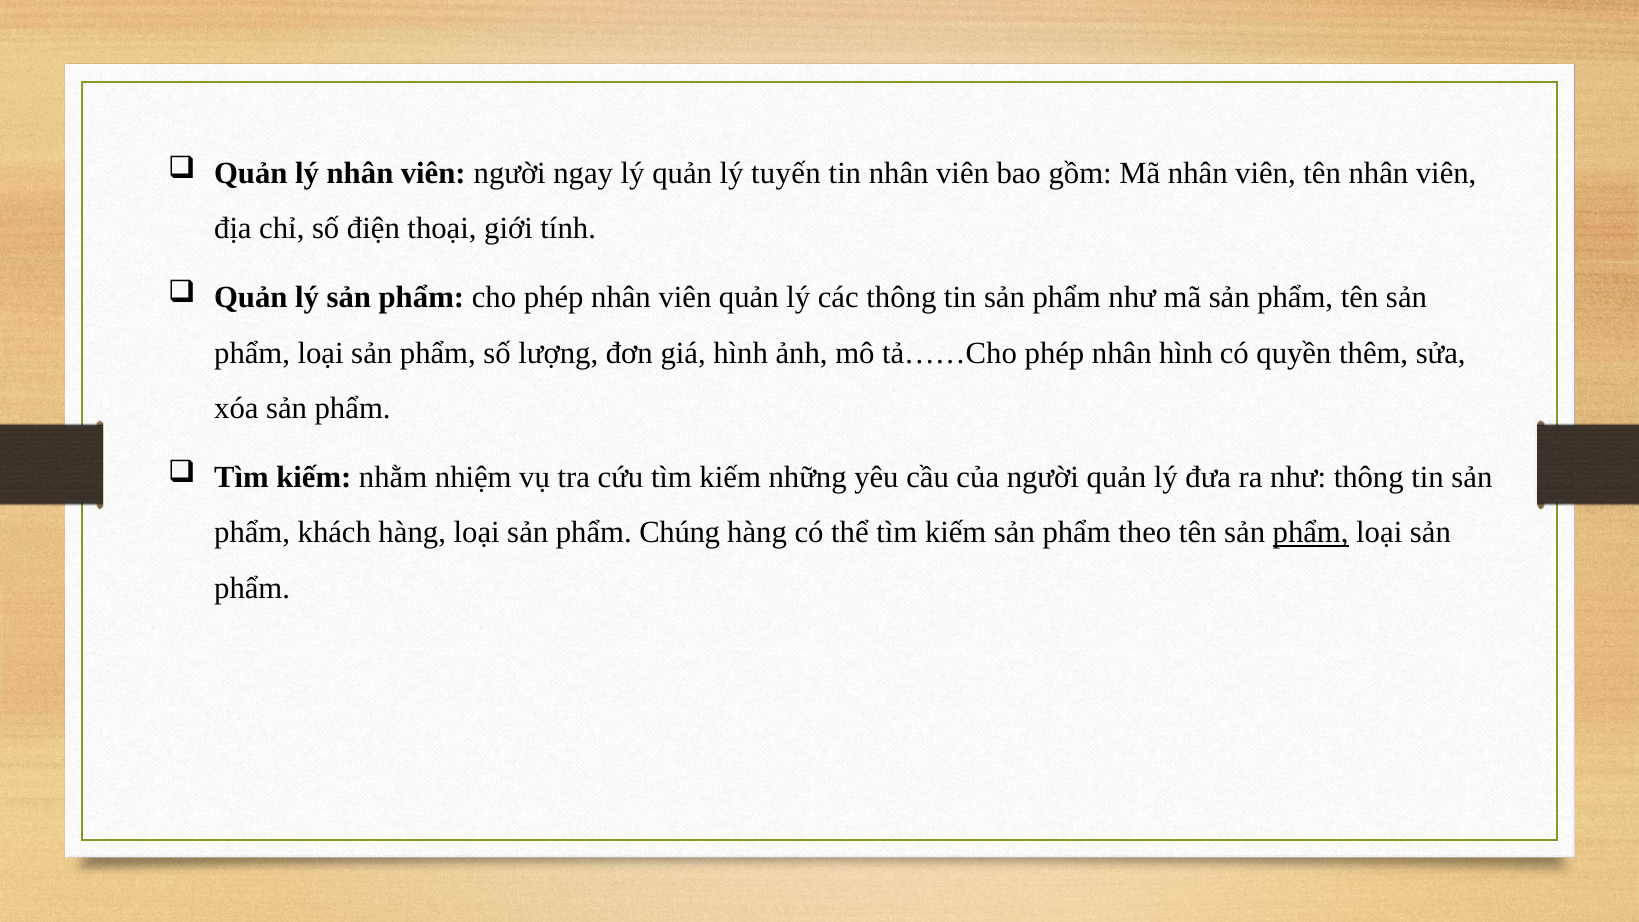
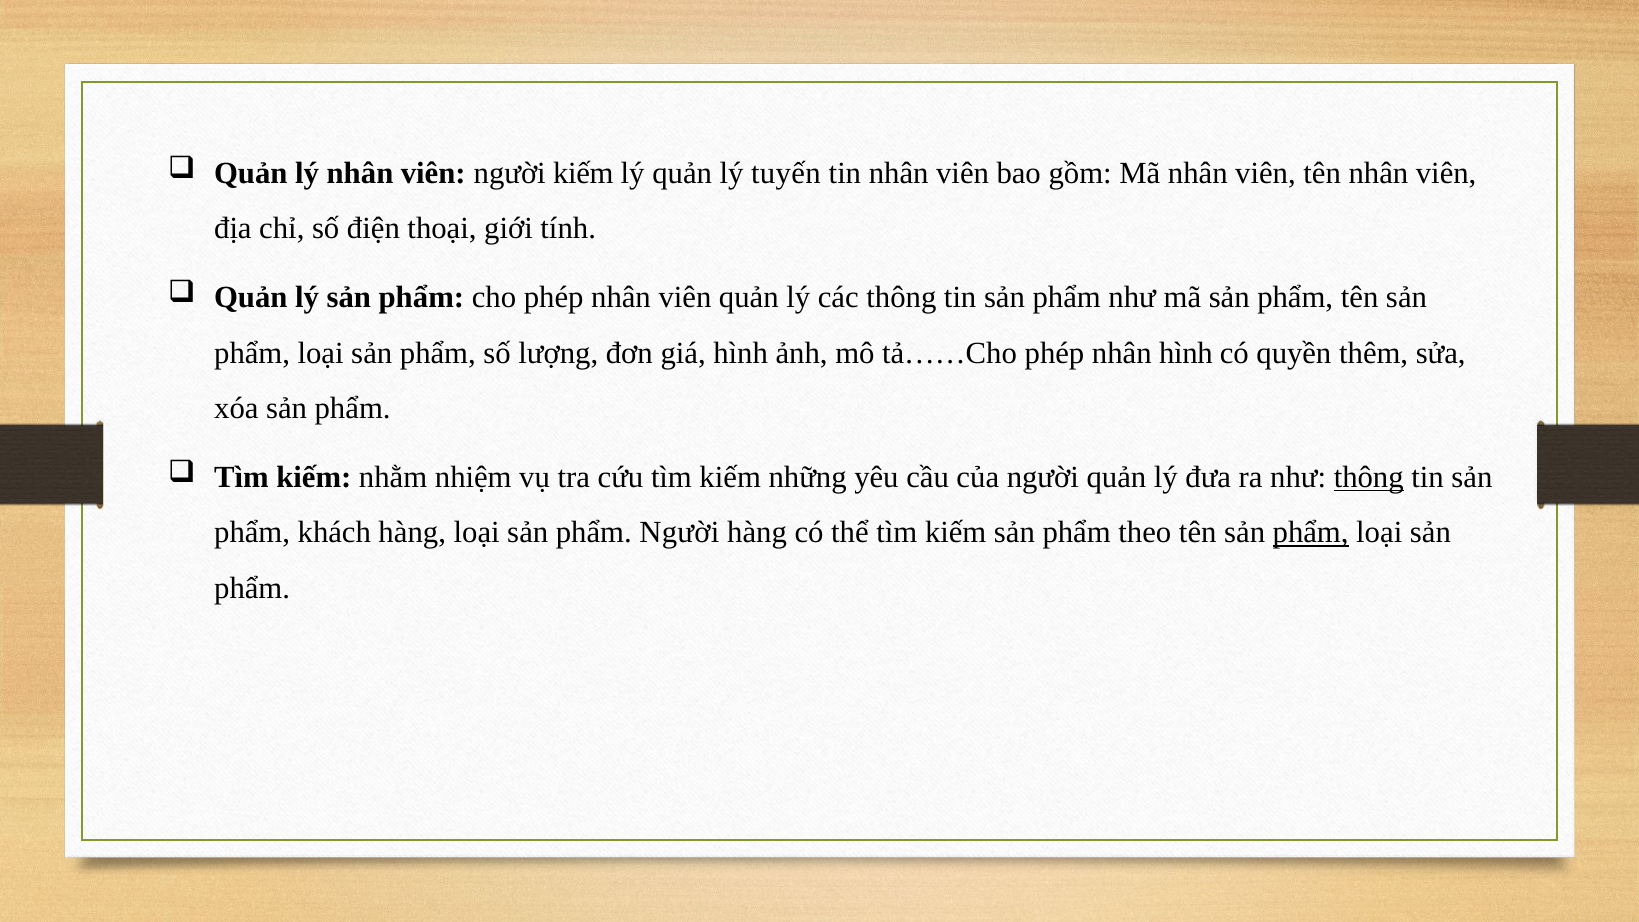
người ngay: ngay -> kiếm (583, 173)
thông underline: none -> present (1369, 477)
phẩm Chúng: Chúng -> Người (679, 533)
